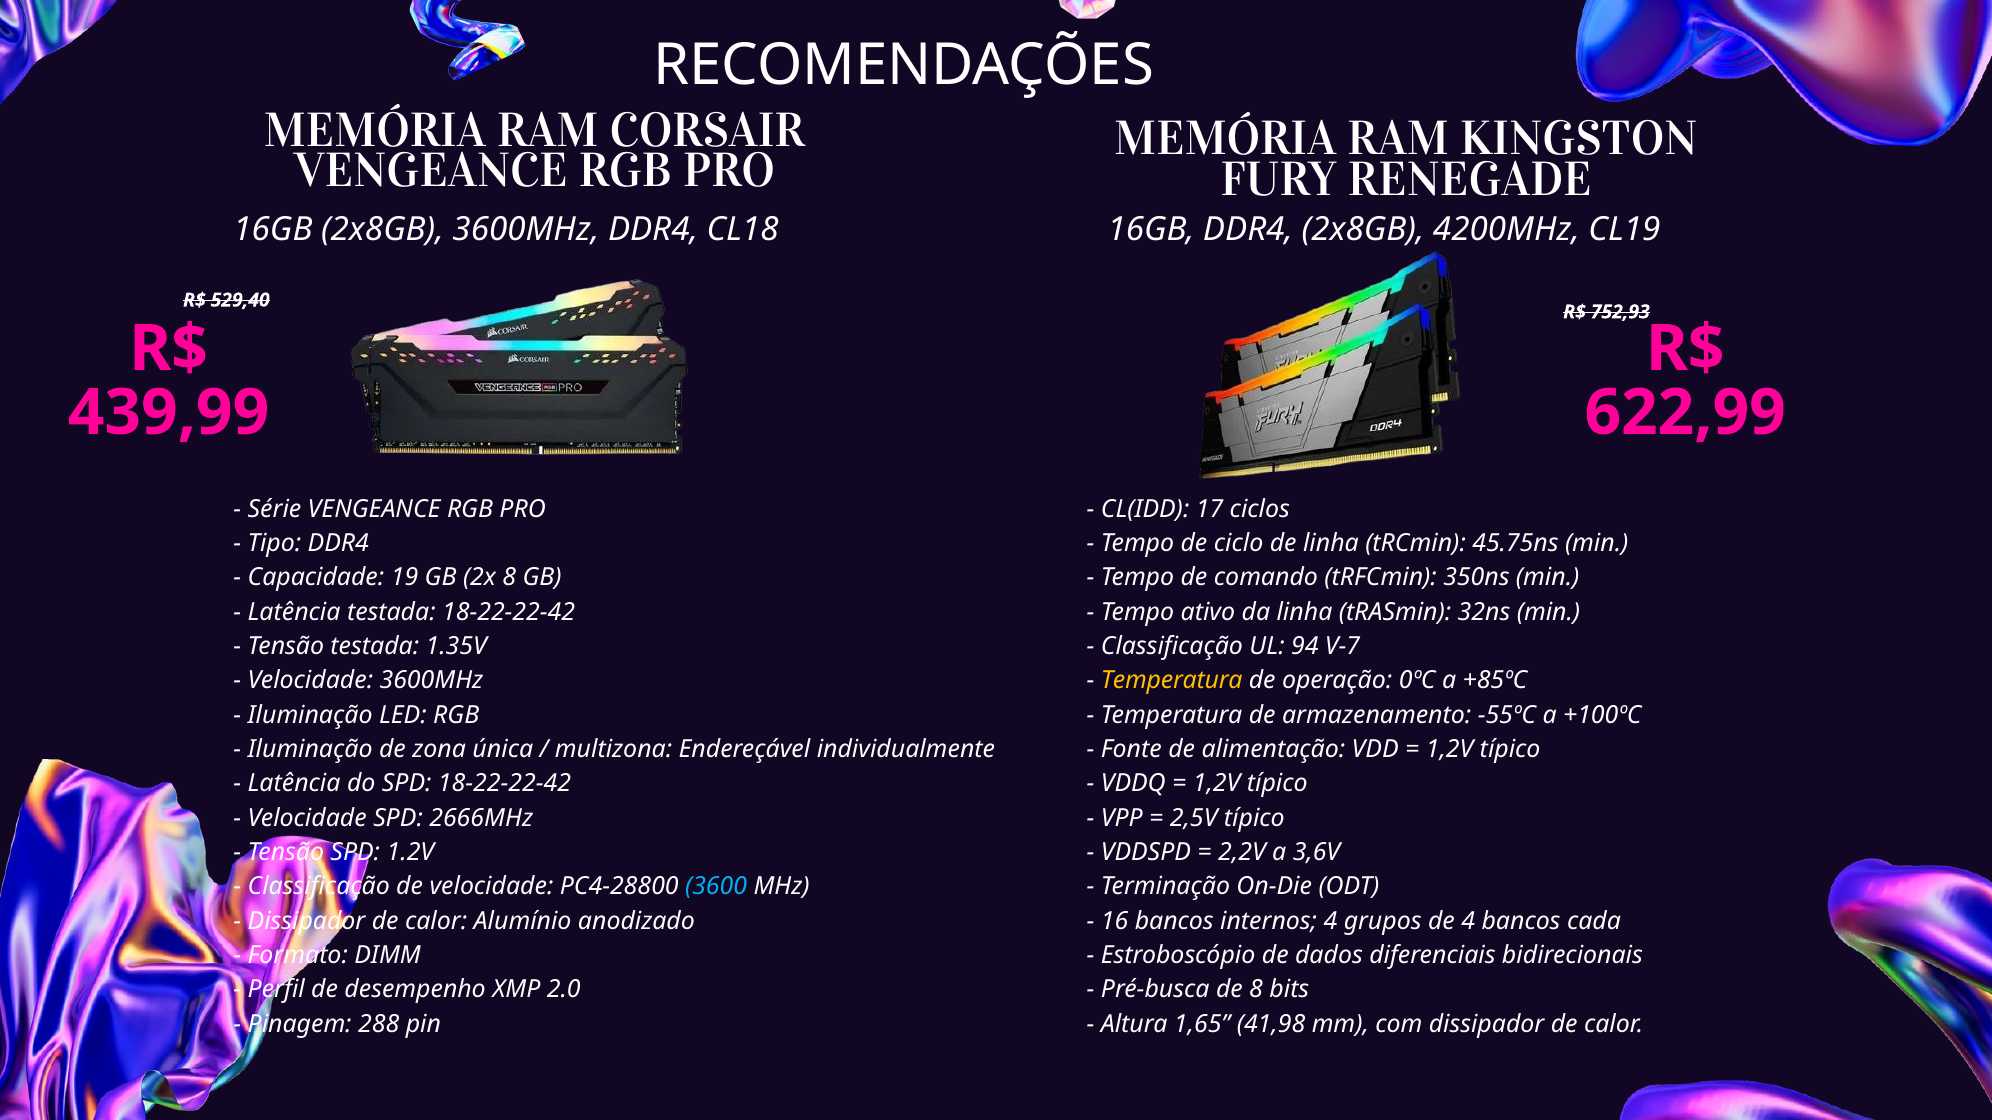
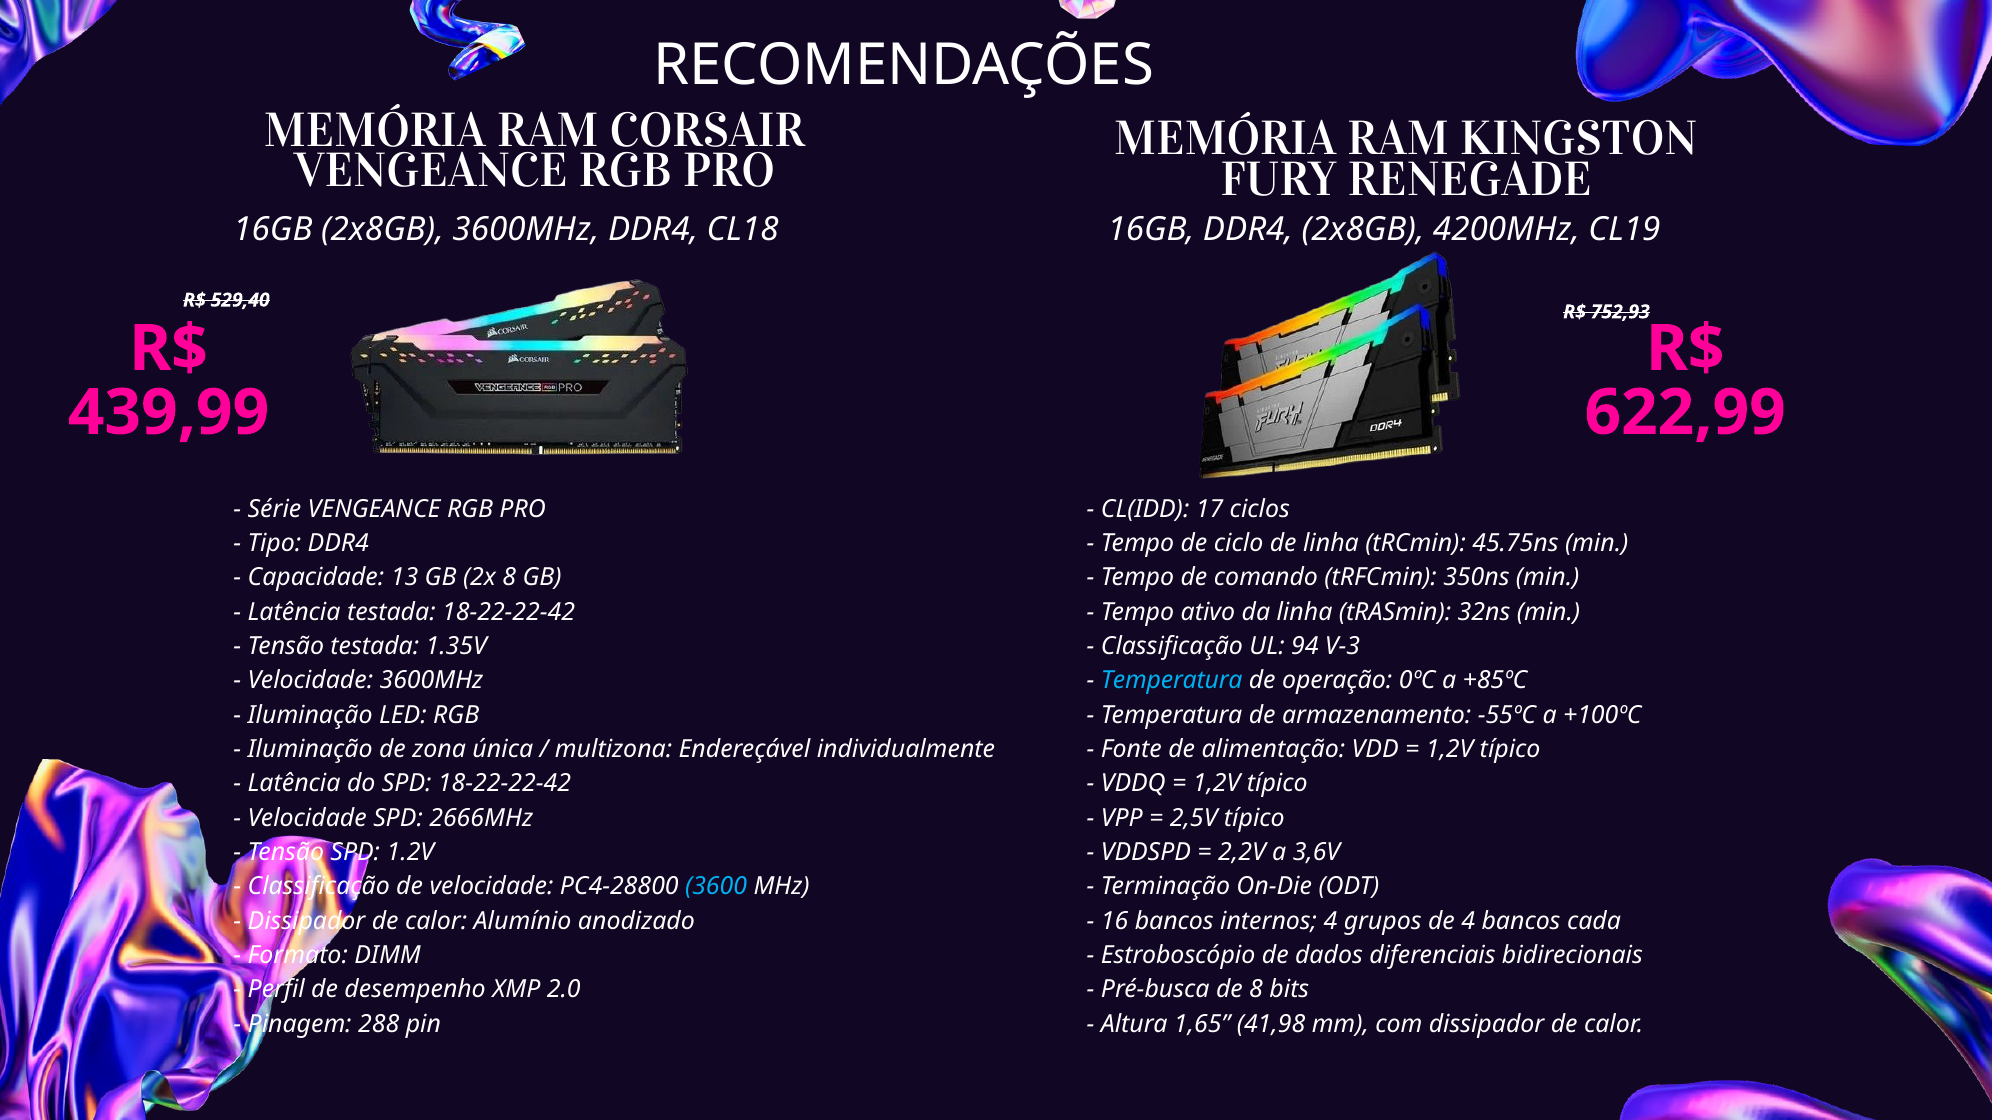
19: 19 -> 13 (405, 578)
V-7: V-7 -> V-3 (1342, 646)
Temperatura colour: yellow -> light blue (1172, 681)
